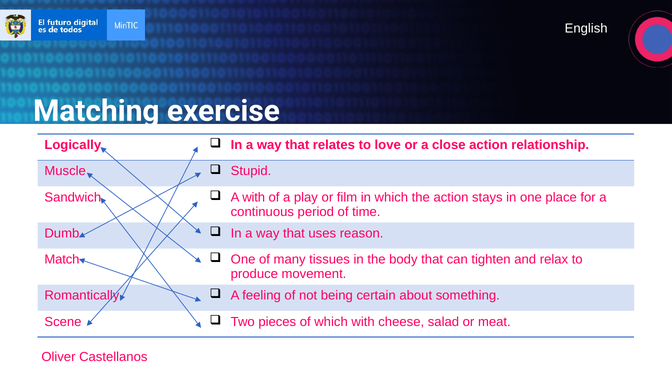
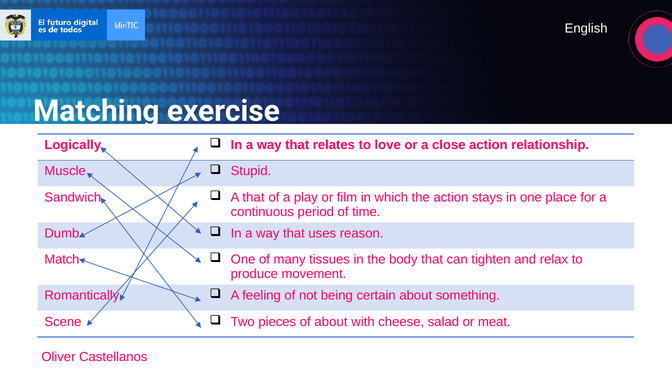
A with: with -> that (254, 197)
of which: which -> about (331, 322)
